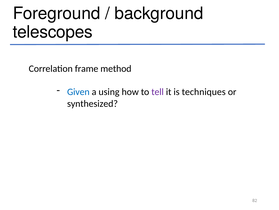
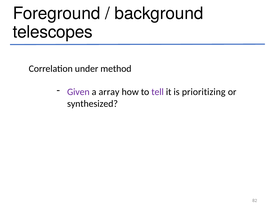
frame: frame -> under (87, 68)
Given colour: blue -> purple (78, 92)
using: using -> array (109, 92)
techniques: techniques -> prioritizing (204, 92)
